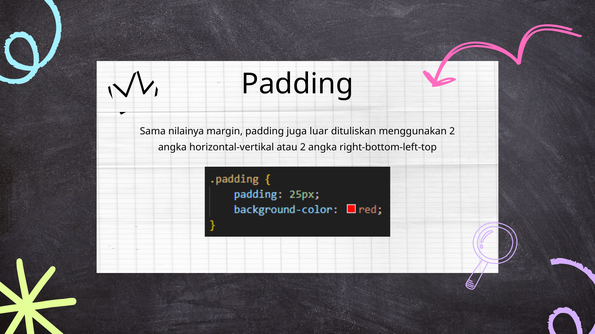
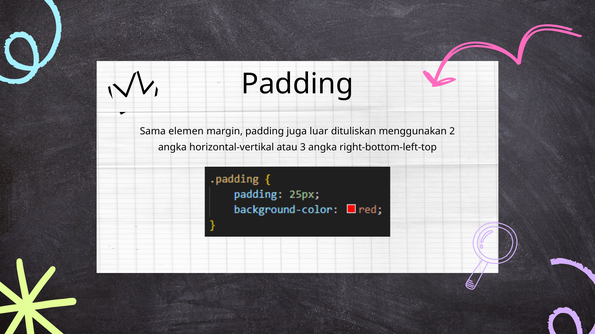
nilainya: nilainya -> elemen (186, 132)
atau 2: 2 -> 3 (303, 148)
